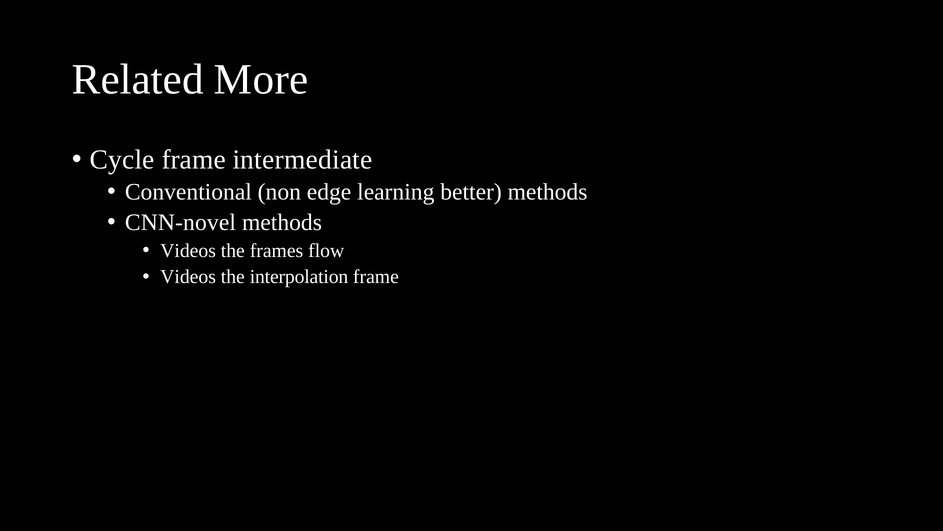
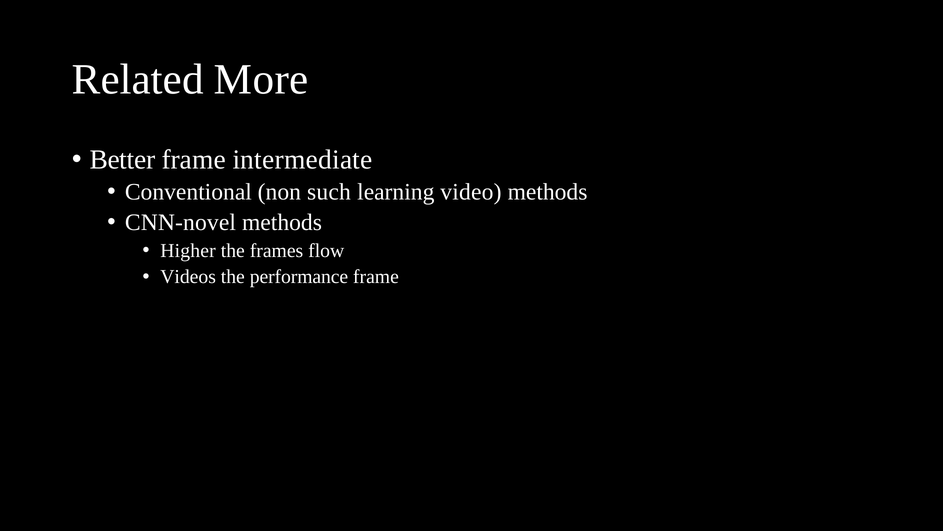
Cycle: Cycle -> Better (122, 159)
edge: edge -> such (329, 192)
better: better -> video (471, 192)
Videos: Videos -> Higher (188, 251)
interpolation: interpolation -> performance (299, 277)
